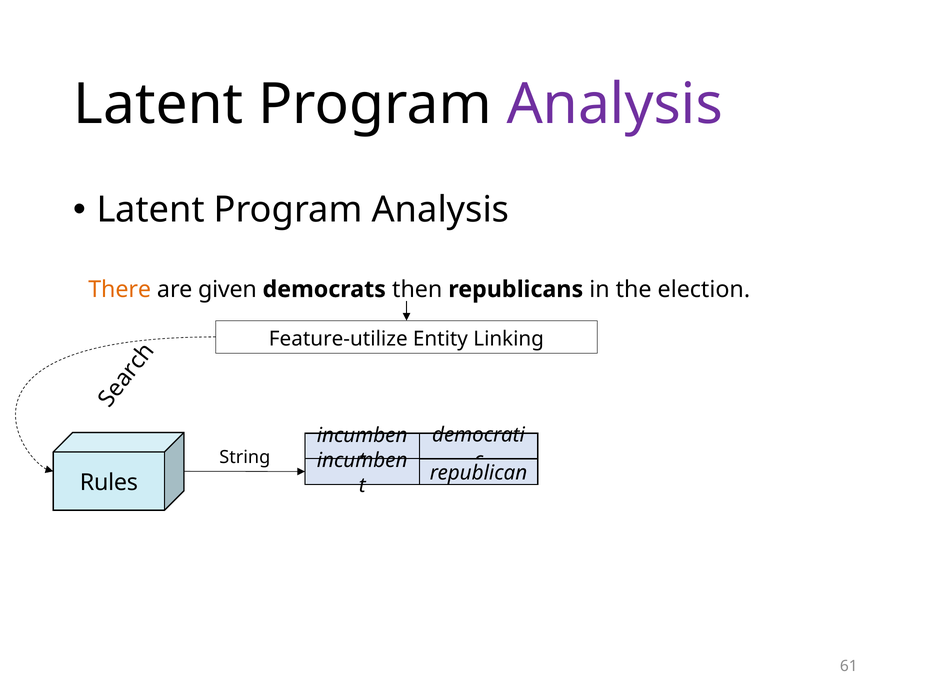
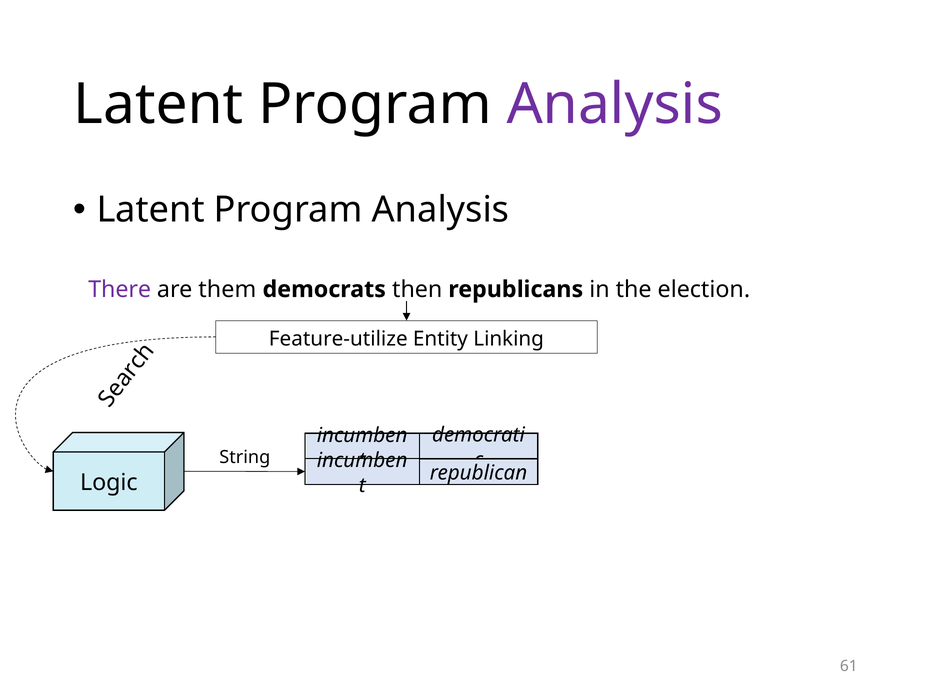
There colour: orange -> purple (120, 289)
given: given -> them (227, 289)
Rules: Rules -> Logic (109, 482)
